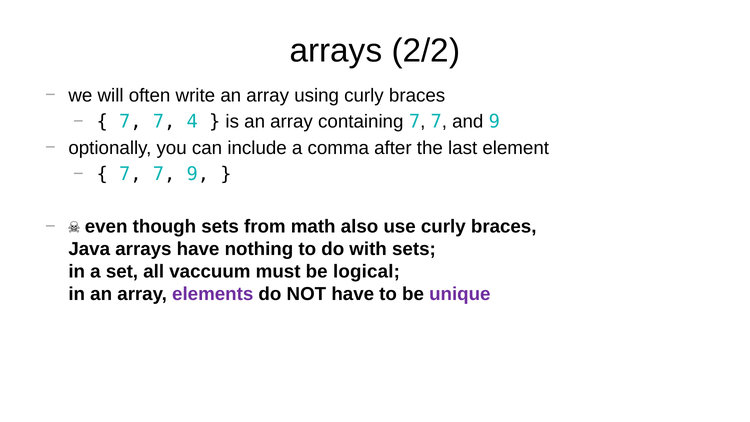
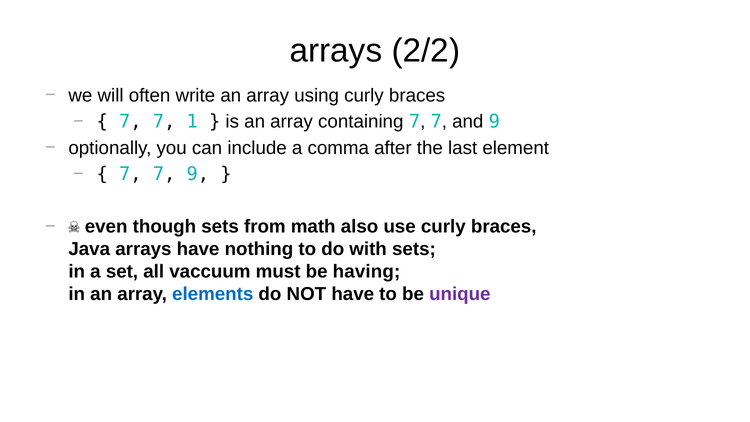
4: 4 -> 1 (192, 122)
logical: logical -> having (367, 272)
elements colour: purple -> blue (213, 294)
